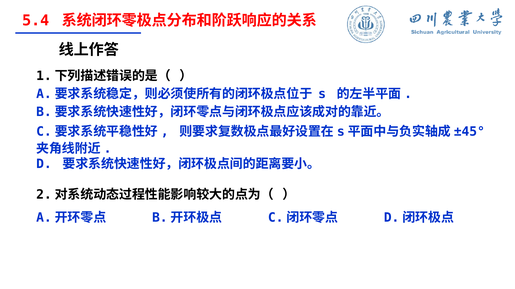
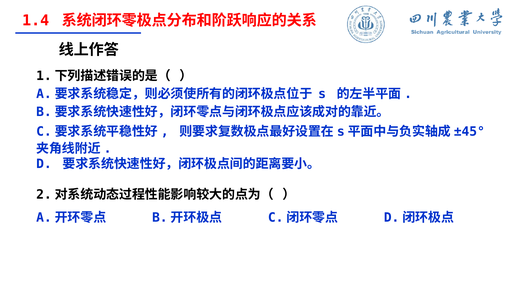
5.4: 5.4 -> 1.4 (36, 21)
